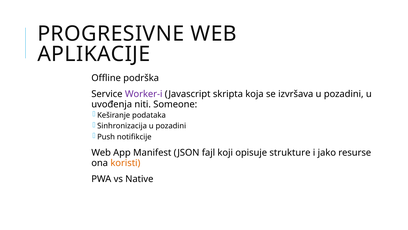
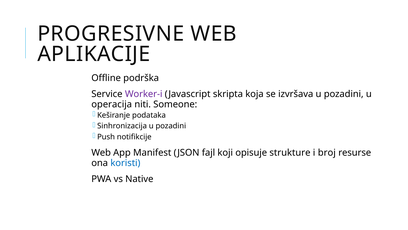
uvođenja: uvođenja -> operacija (112, 104)
jako: jako -> broj (327, 153)
koristi colour: orange -> blue (125, 163)
